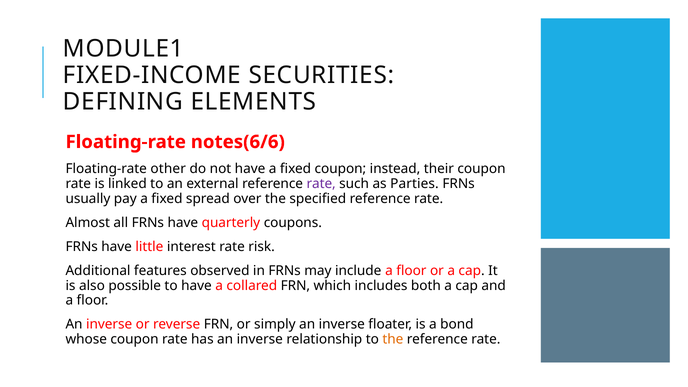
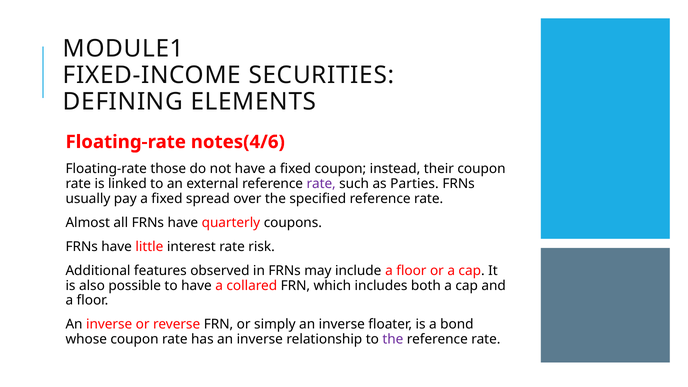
notes(6/6: notes(6/6 -> notes(4/6 (238, 142)
other: other -> those (168, 169)
the colour: orange -> purple (393, 339)
